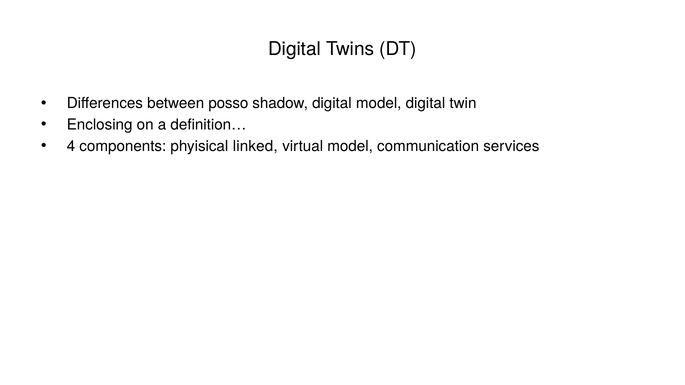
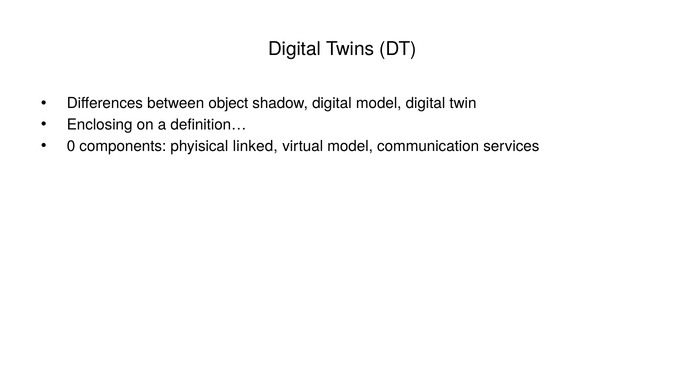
posso: posso -> object (228, 104)
4: 4 -> 0 (71, 146)
